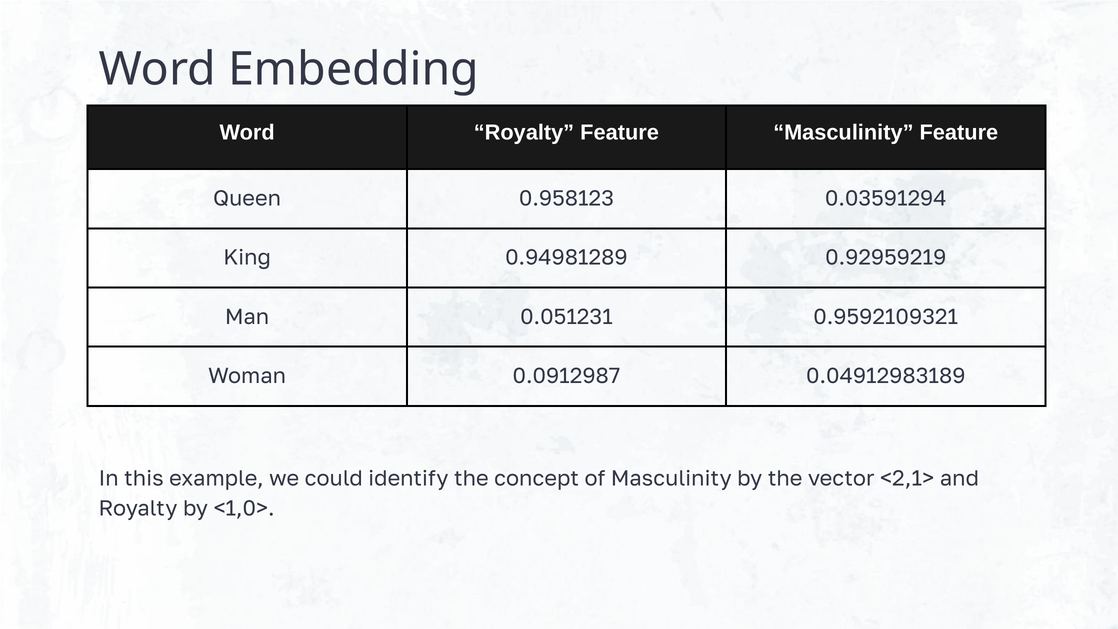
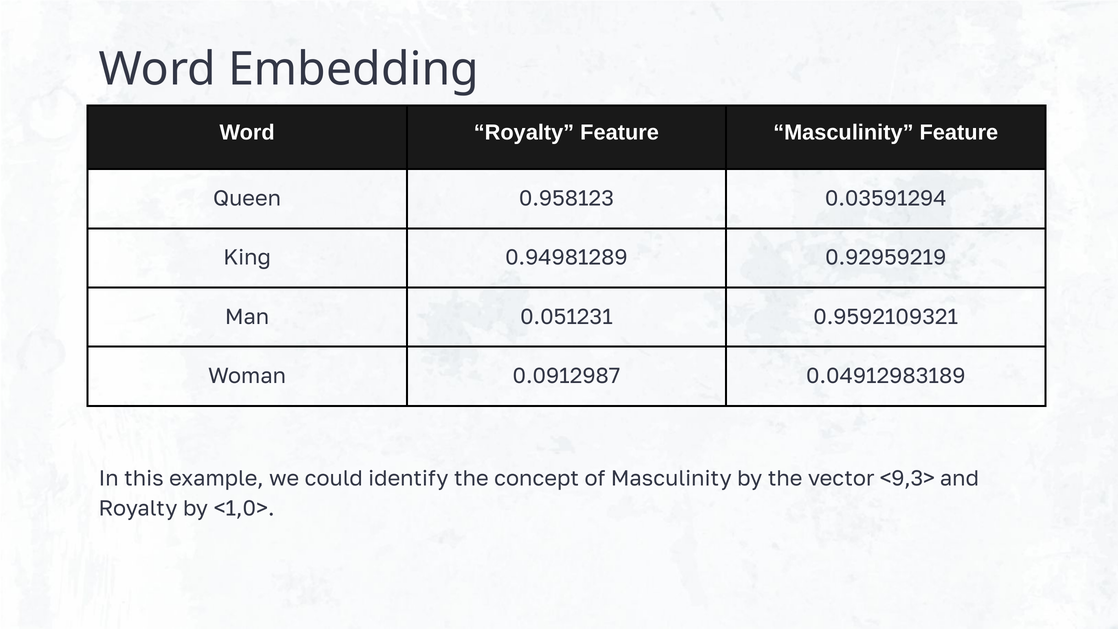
<2,1>: <2,1> -> <9,3> (907, 478)
